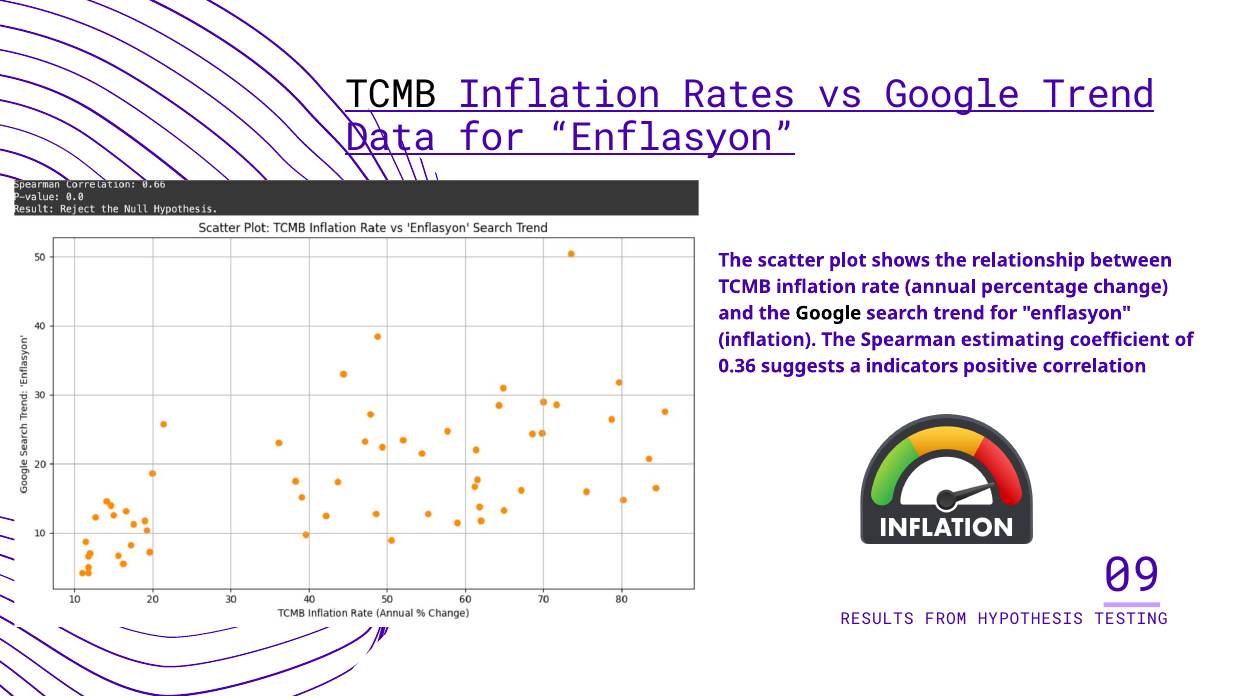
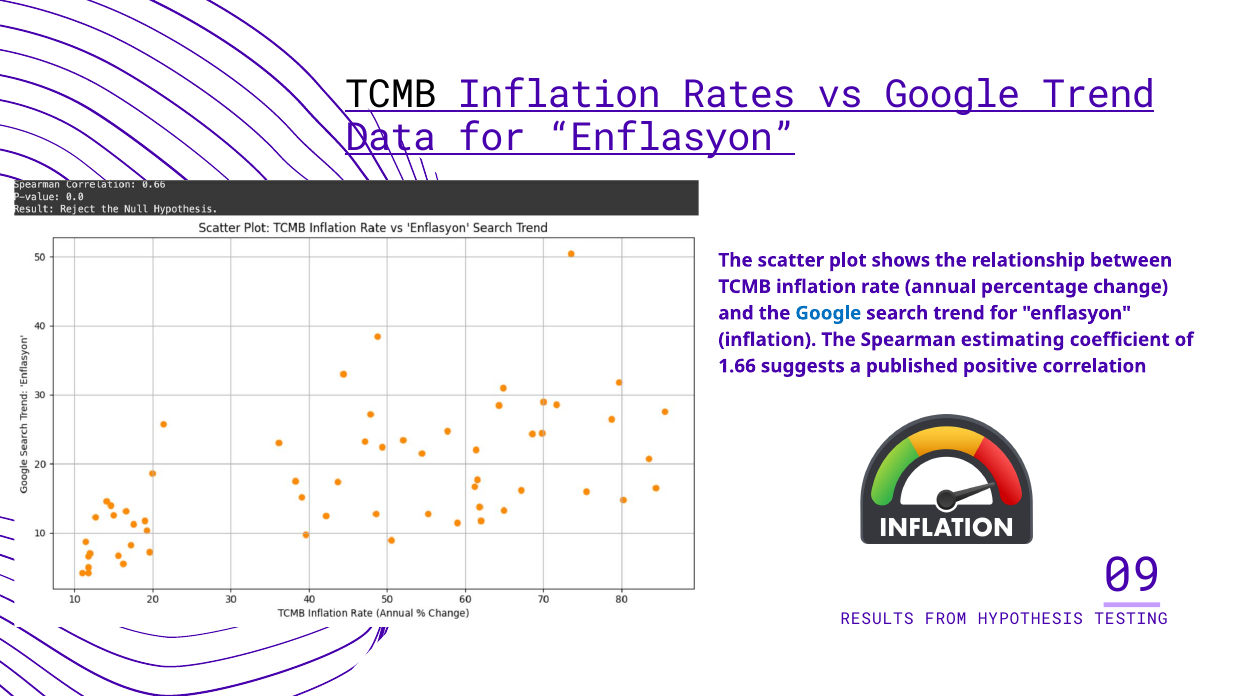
Google colour: black -> blue (828, 313)
0.36: 0.36 -> 1.66 (737, 366)
indicators: indicators -> published (912, 366)
